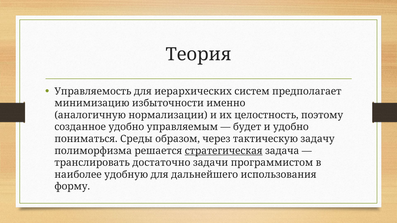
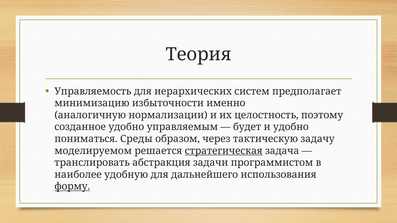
полиморфизма: полиморфизма -> моделируемом (93, 151)
достаточно: достаточно -> абстракция (161, 163)
форму underline: none -> present (72, 187)
